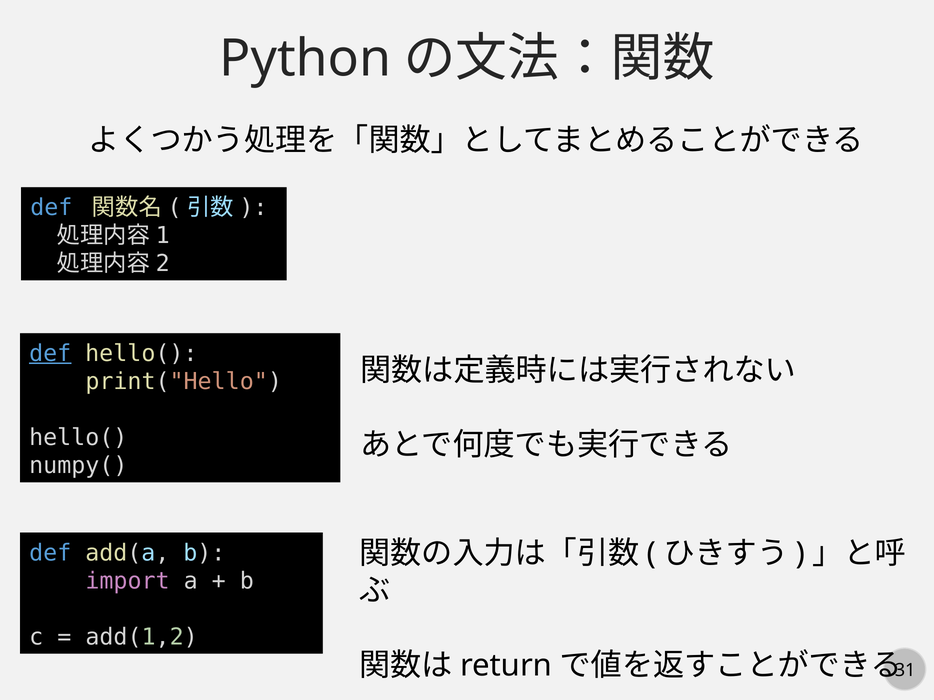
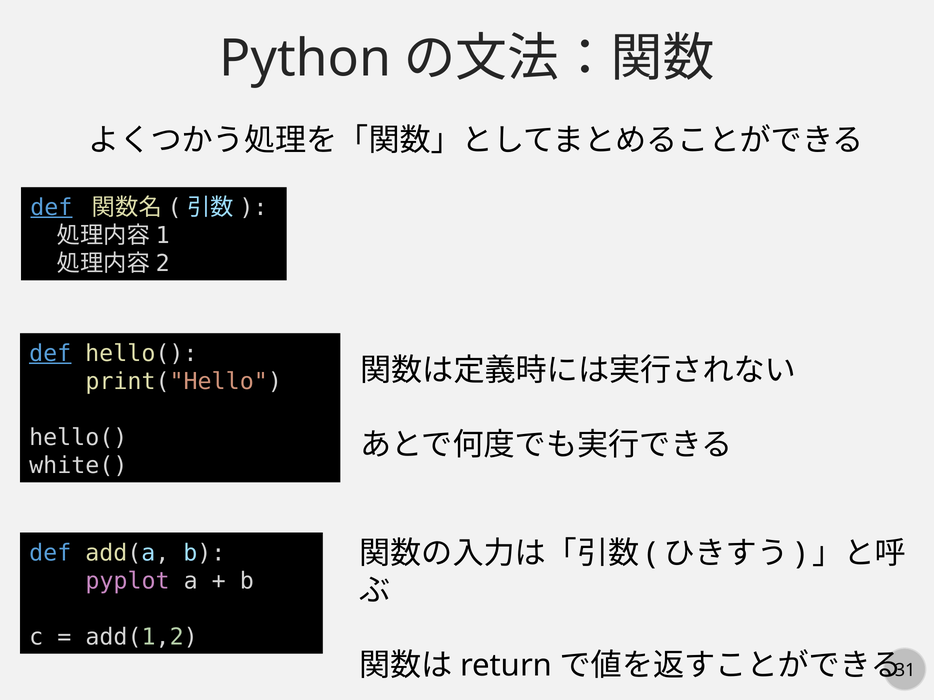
def underline: none -> present (51, 208)
numpy(: numpy( -> white( (78, 466)
import: import -> pyplot (128, 581)
